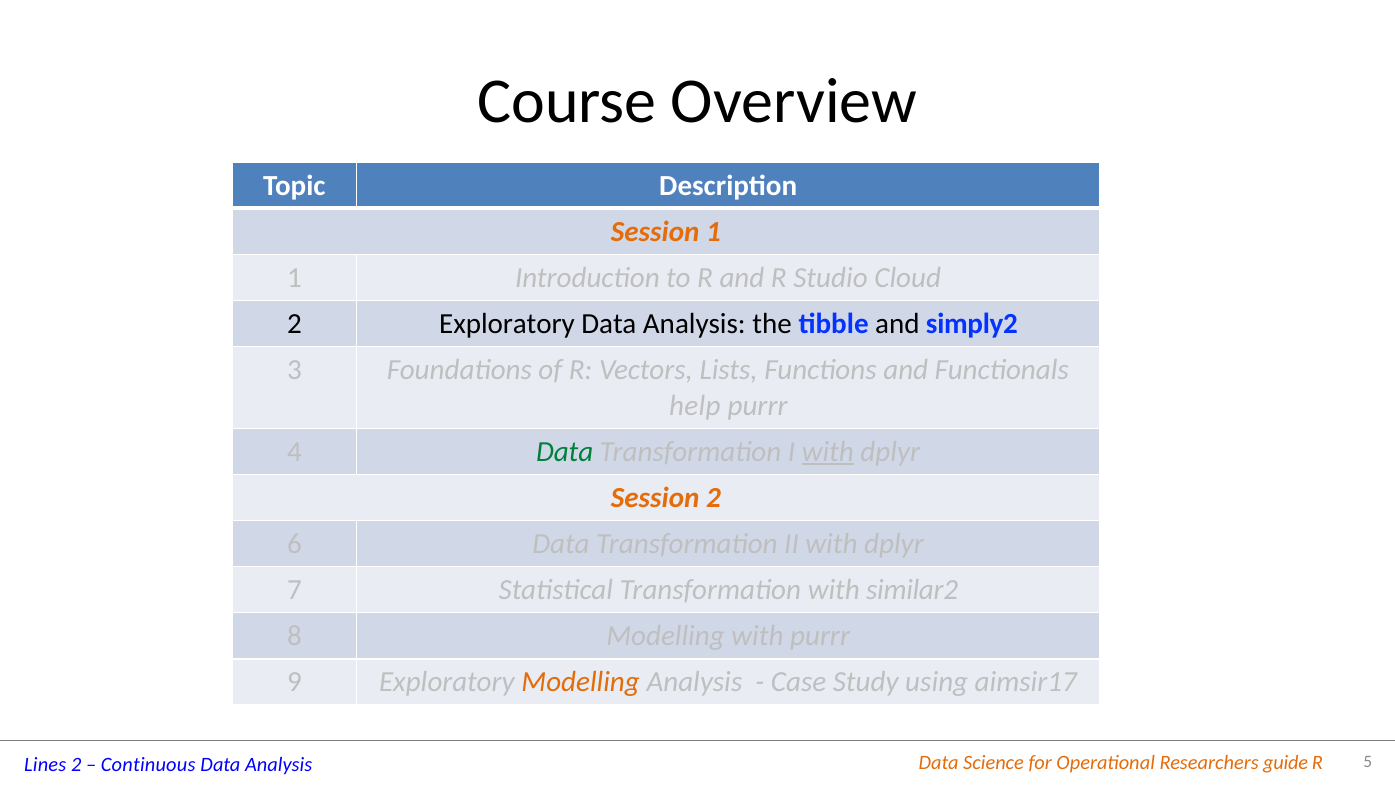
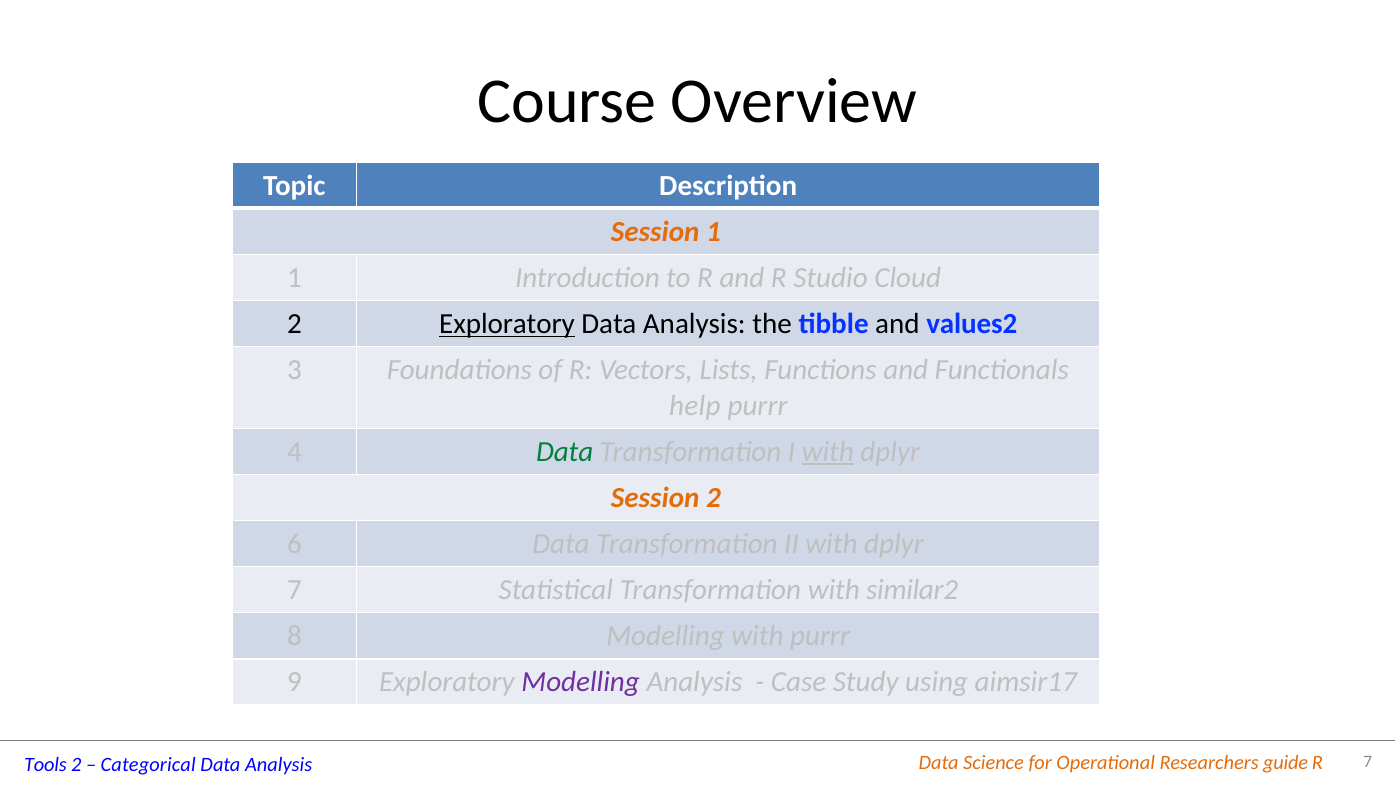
Exploratory underline: none -> present (507, 324)
simply2: simply2 -> values2 (972, 324)
Modelling colour: orange -> purple (581, 682)
Lines: Lines -> Tools (45, 765)
Continuous: Continuous -> Categorical (148, 765)
R 5: 5 -> 7 (1368, 761)
